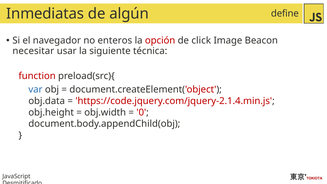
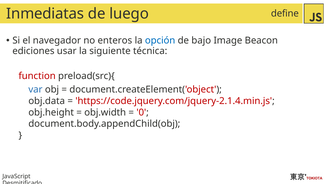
algún: algún -> luego (129, 14)
opción colour: red -> blue (160, 41)
click: click -> bajo (201, 41)
necesitar: necesitar -> ediciones (33, 51)
